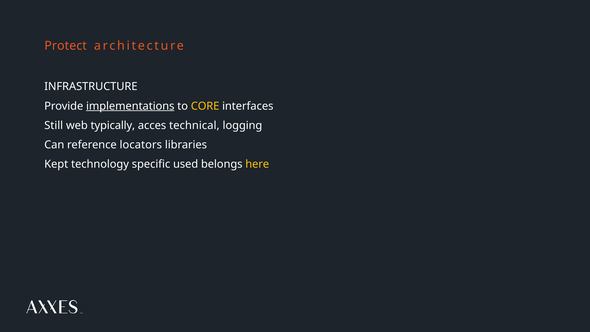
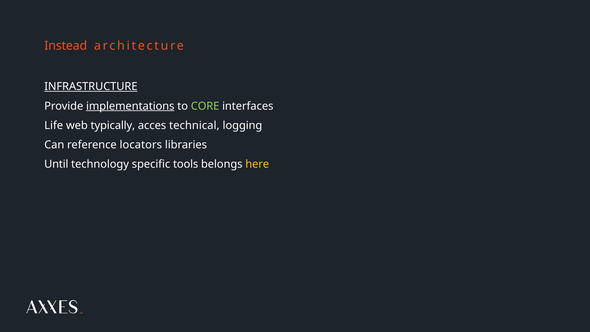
Protect: Protect -> Instead (66, 46)
INFRASTRUCTURE underline: none -> present (91, 87)
CORE colour: yellow -> light green (205, 106)
Still: Still -> Life (54, 125)
Kept: Kept -> Until (56, 164)
used: used -> tools (186, 164)
